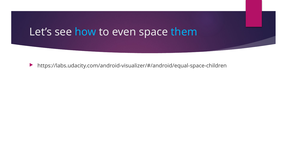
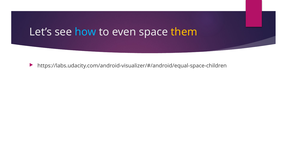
them colour: light blue -> yellow (184, 32)
